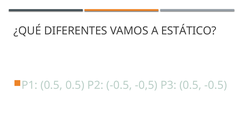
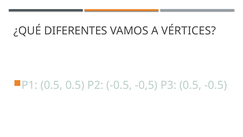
ESTÁTICO: ESTÁTICO -> VÉRTICES (189, 31)
